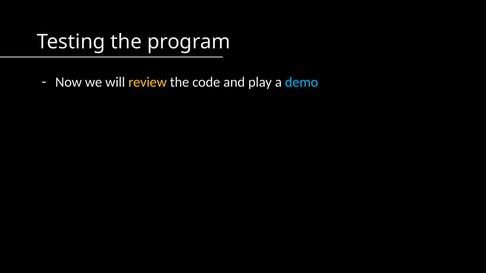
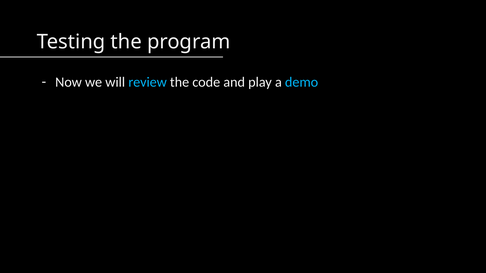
review colour: yellow -> light blue (148, 82)
